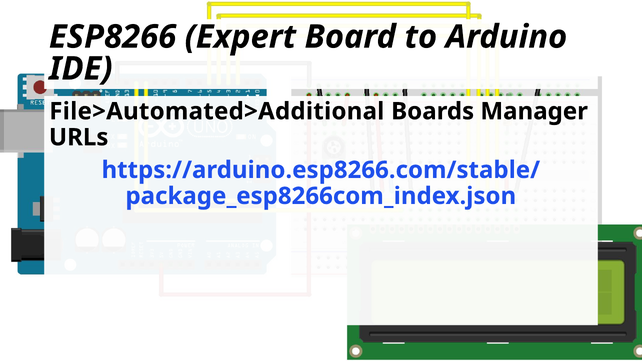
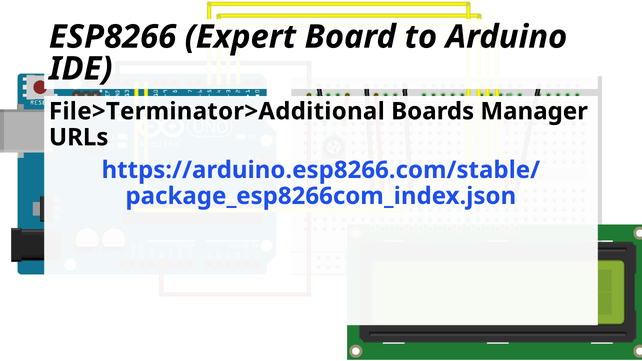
File>Automated>Additional: File>Automated>Additional -> File>Terminator>Additional (217, 111)
